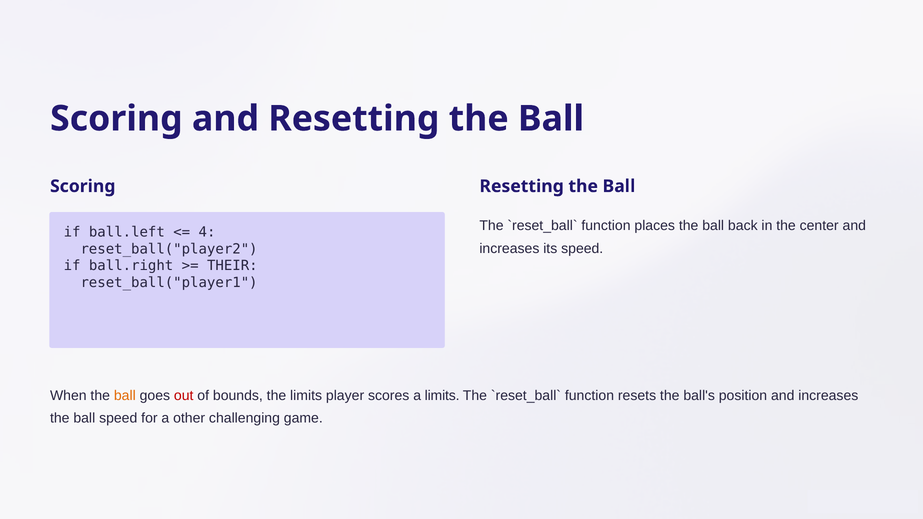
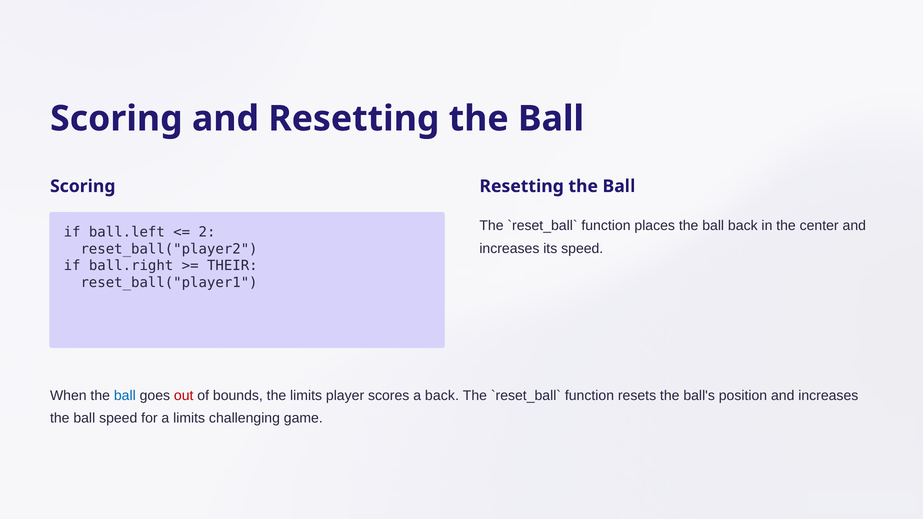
4: 4 -> 2 (207, 232)
ball colour: orange -> blue (125, 396)
a limits: limits -> back (442, 396)
a other: other -> limits (189, 418)
